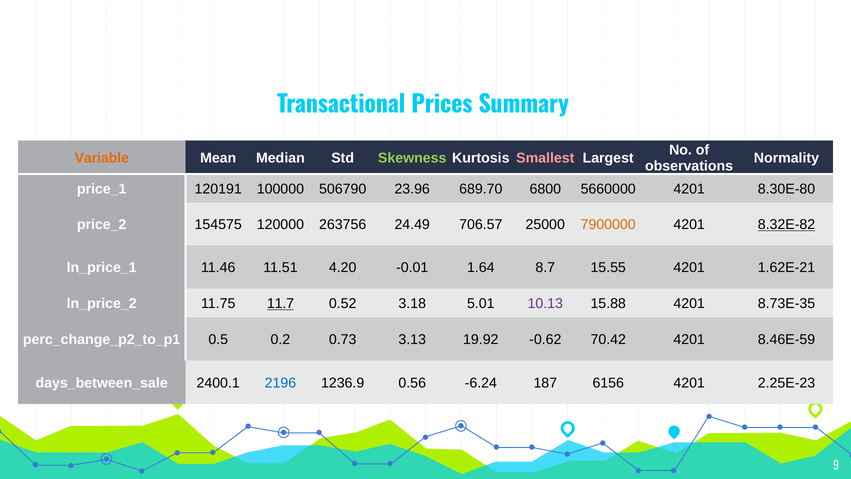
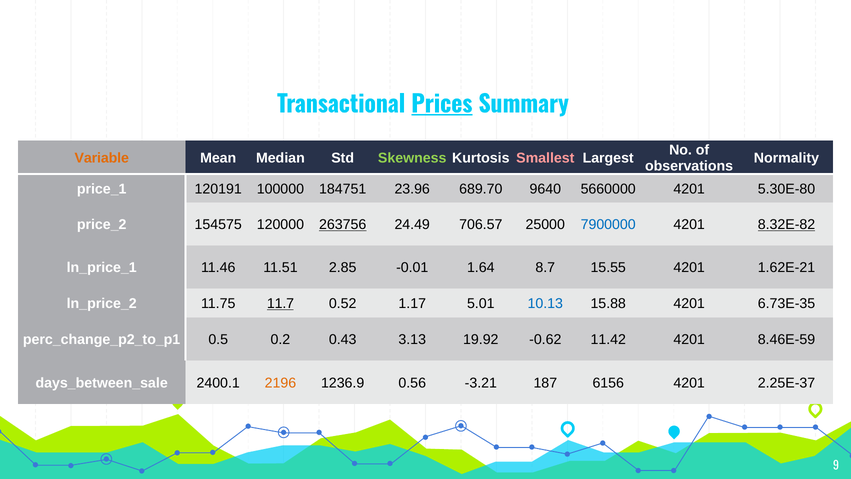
Prices underline: none -> present (442, 105)
506790: 506790 -> 184751 (343, 189)
6800: 6800 -> 9640 (545, 189)
8.30E-80: 8.30E-80 -> 5.30E-80 (787, 189)
263756 underline: none -> present (343, 224)
7900000 colour: orange -> blue (608, 224)
4.20: 4.20 -> 2.85 (343, 267)
3.18: 3.18 -> 1.17 (412, 303)
10.13 colour: purple -> blue (545, 303)
8.73E-35: 8.73E-35 -> 6.73E-35 (787, 303)
0.73: 0.73 -> 0.43 (343, 339)
70.42: 70.42 -> 11.42 (608, 339)
2196 colour: blue -> orange (280, 383)
-6.24: -6.24 -> -3.21 (481, 383)
2.25E-23: 2.25E-23 -> 2.25E-37 (787, 383)
